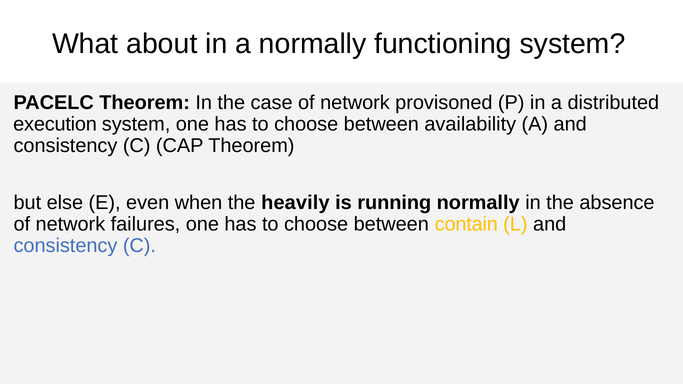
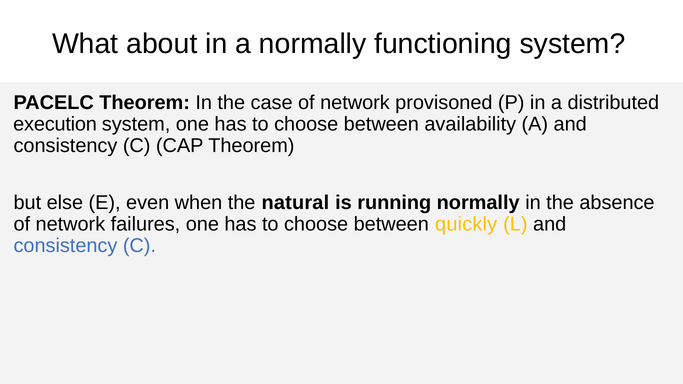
heavily: heavily -> natural (295, 203)
contain: contain -> quickly (466, 224)
